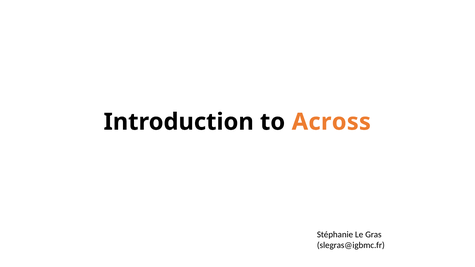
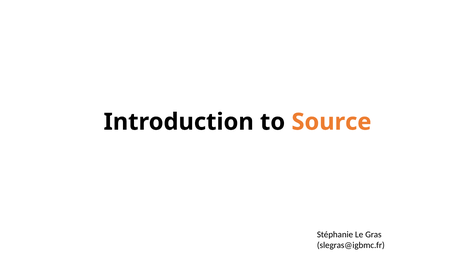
Across: Across -> Source (331, 122)
